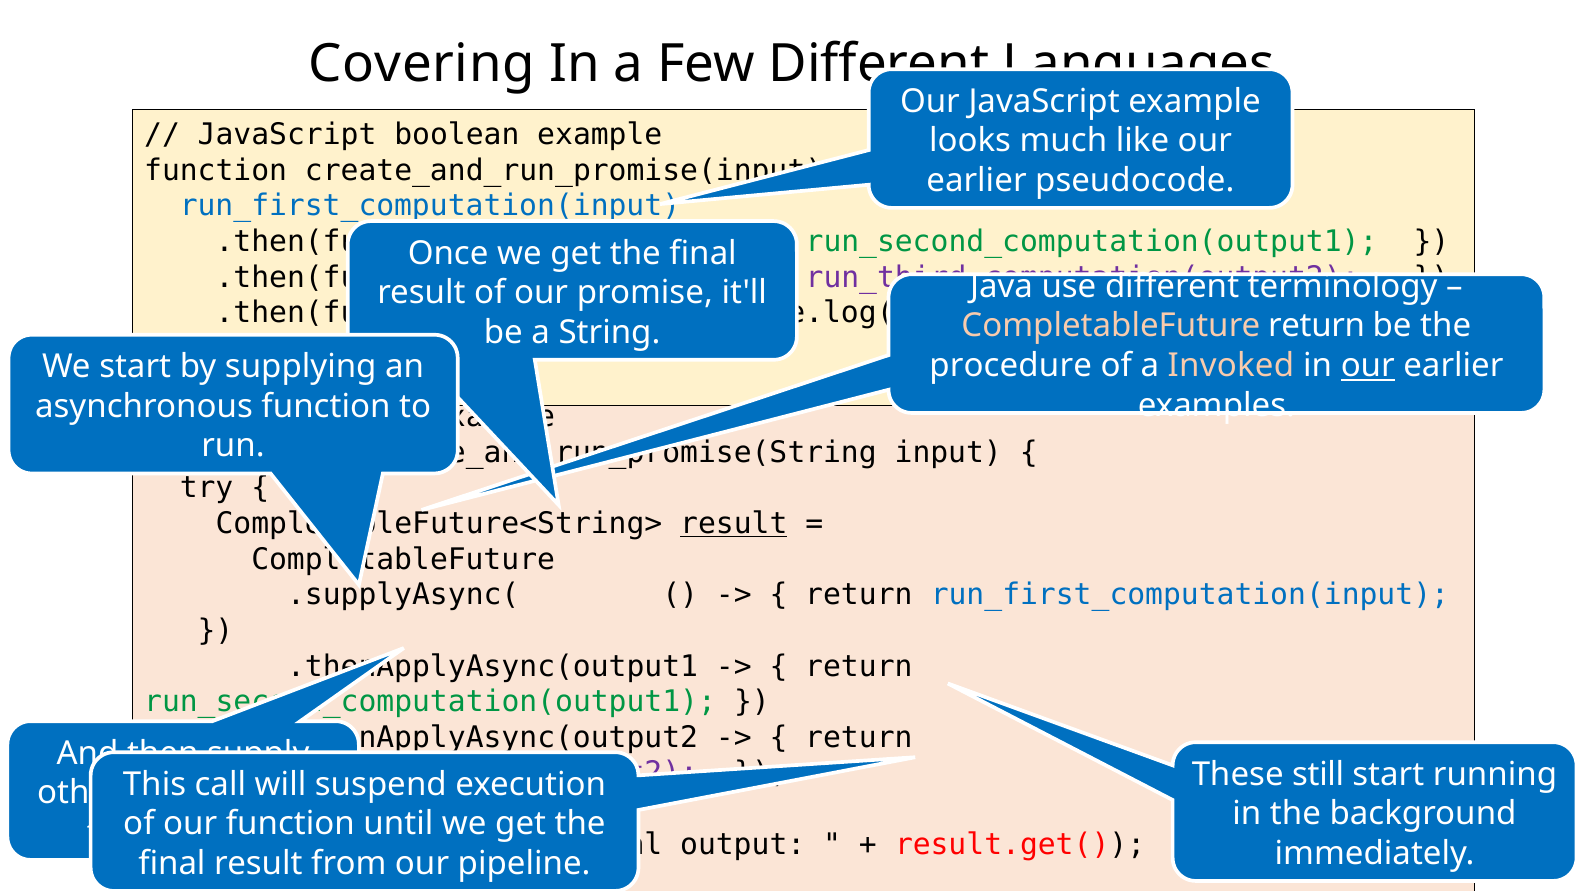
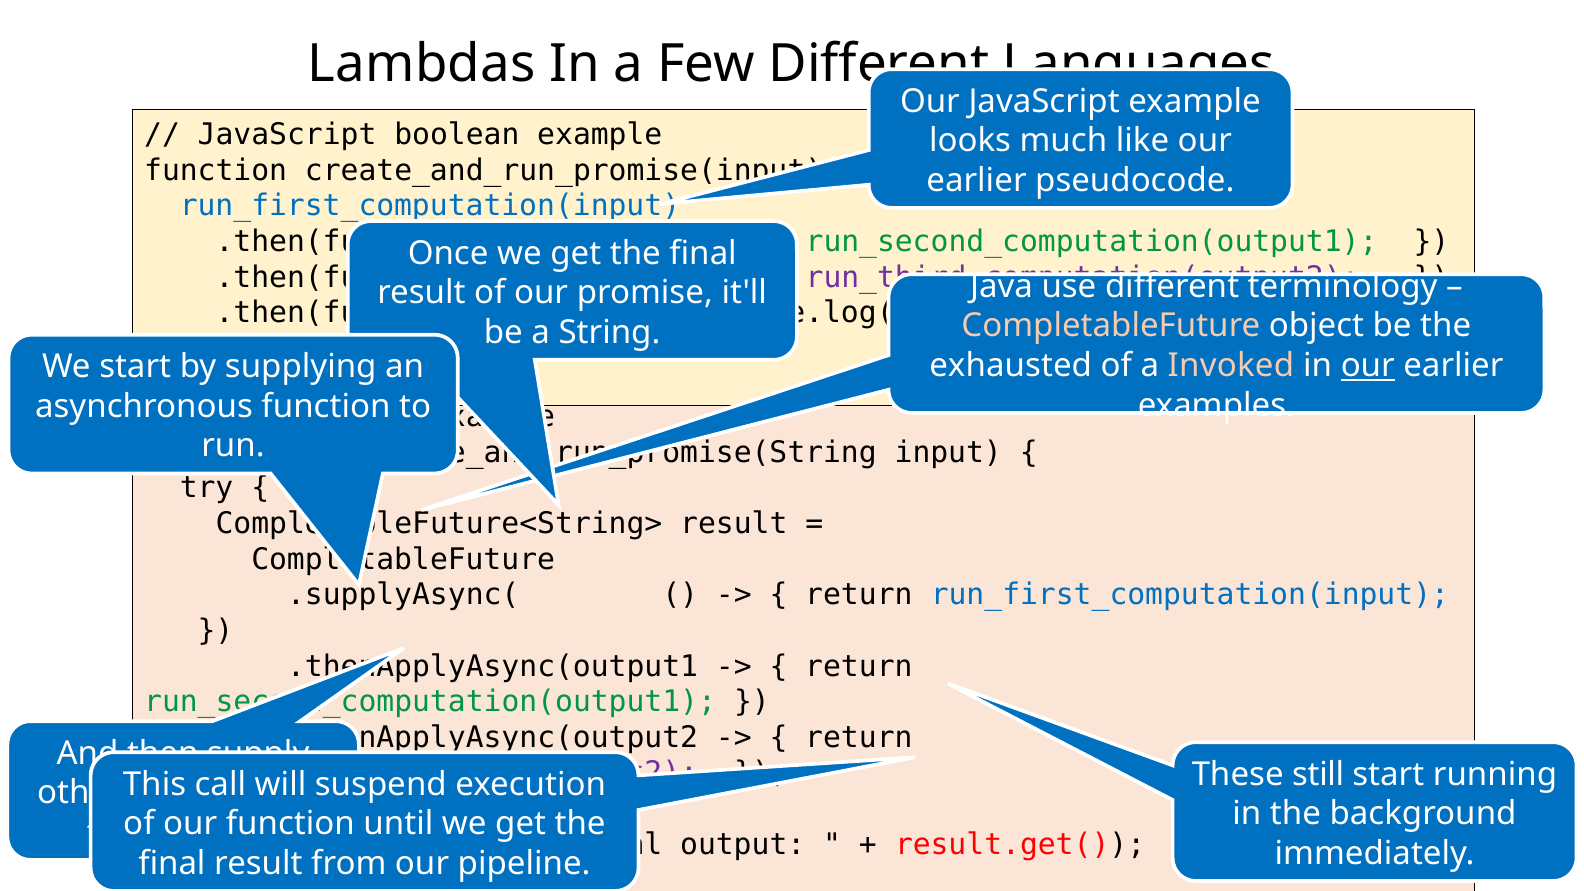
Covering: Covering -> Lambdas (422, 64)
return: return -> object (1316, 326)
procedure: procedure -> exhausted (1011, 366)
result underline: present -> none (734, 524)
